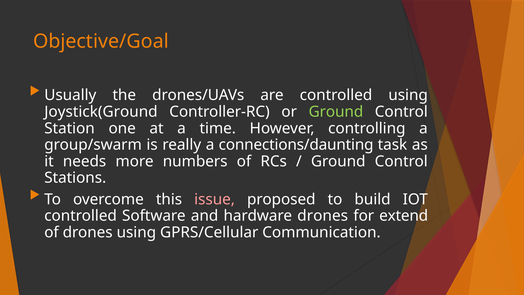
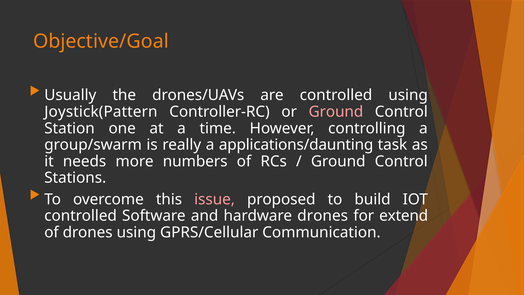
Joystick(Ground: Joystick(Ground -> Joystick(Pattern (101, 112)
Ground colour: light green -> pink (336, 112)
connections/daunting: connections/daunting -> applications/daunting (296, 145)
